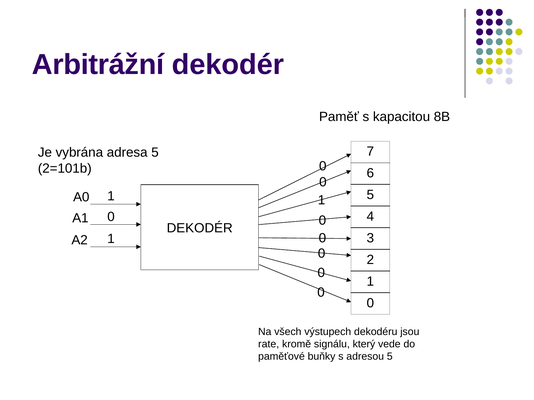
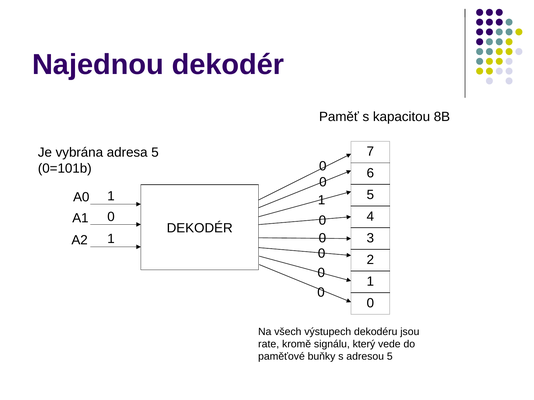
Arbitrážní: Arbitrážní -> Najednou (98, 65)
2=101b: 2=101b -> 0=101b (65, 169)
